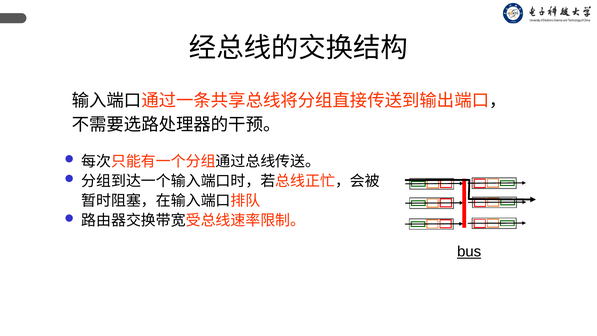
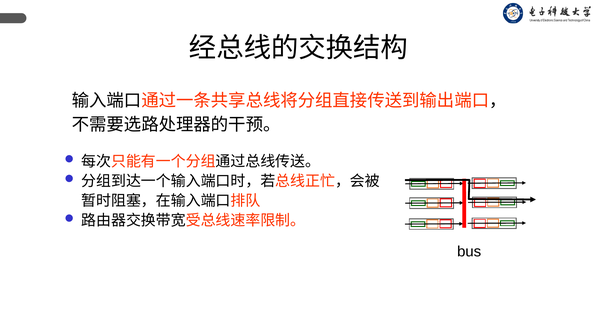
bus underline: present -> none (469, 251)
